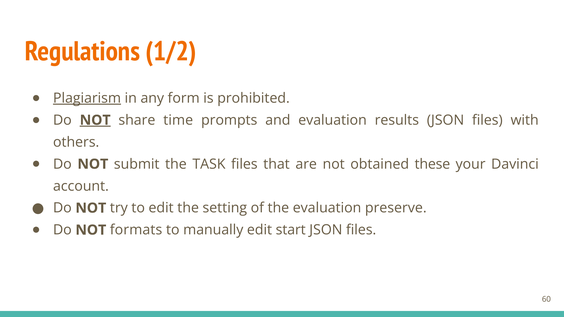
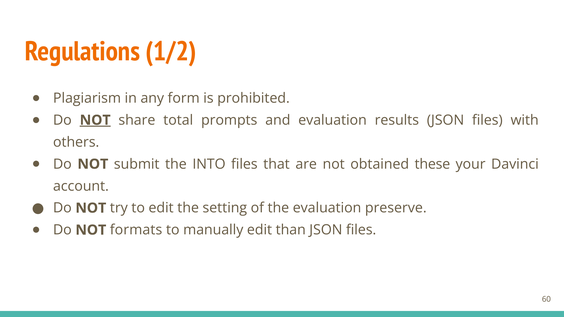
Plagiarism underline: present -> none (87, 98)
time: time -> total (178, 120)
TASK: TASK -> INTO (209, 164)
start: start -> than (291, 230)
